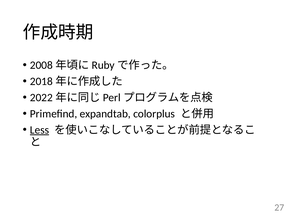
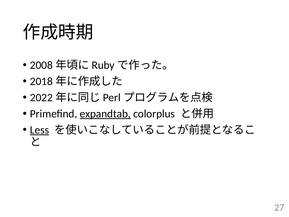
expandtab underline: none -> present (105, 114)
